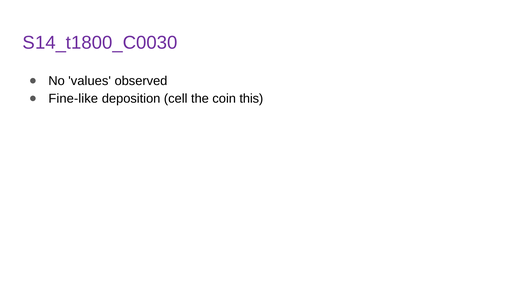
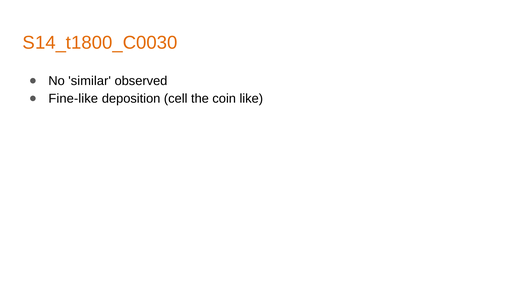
S14_t1800_C0030 colour: purple -> orange (100, 43)
values: values -> similar (90, 81)
this: this -> like (251, 99)
